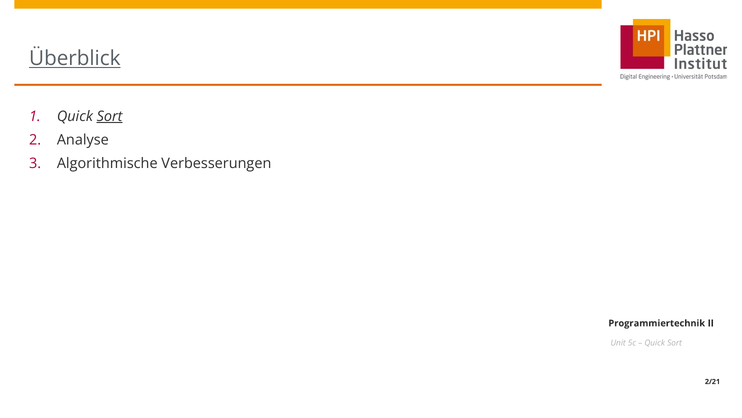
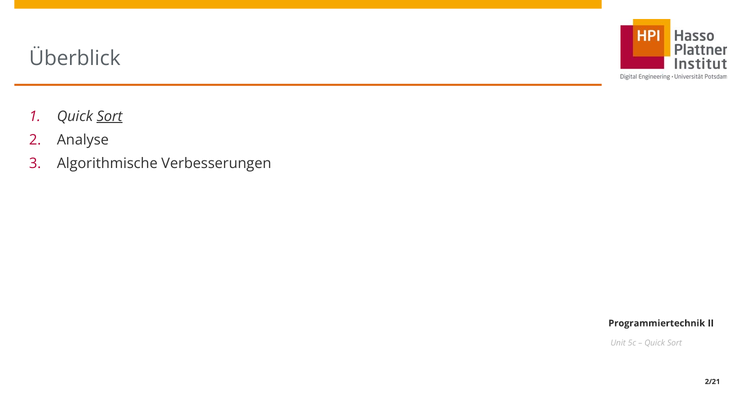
Überblick underline: present -> none (75, 58)
